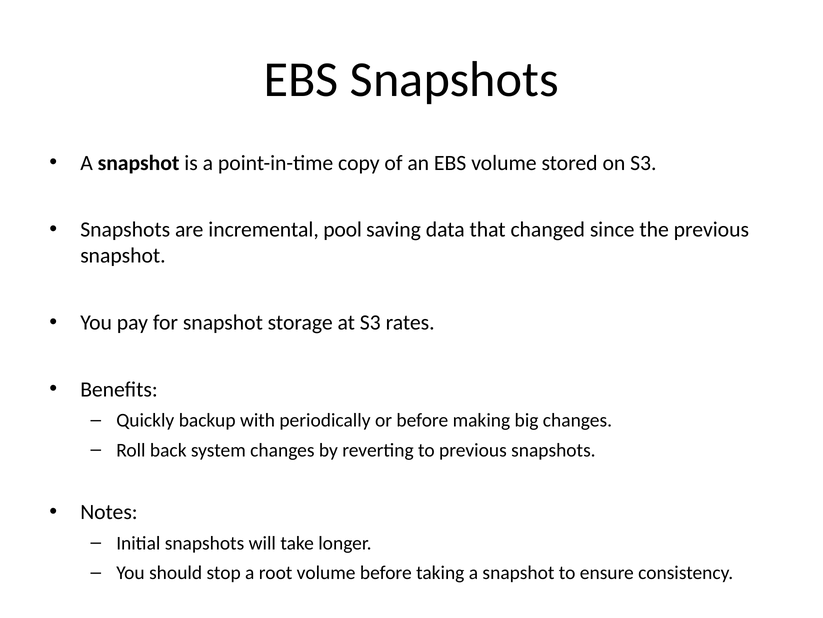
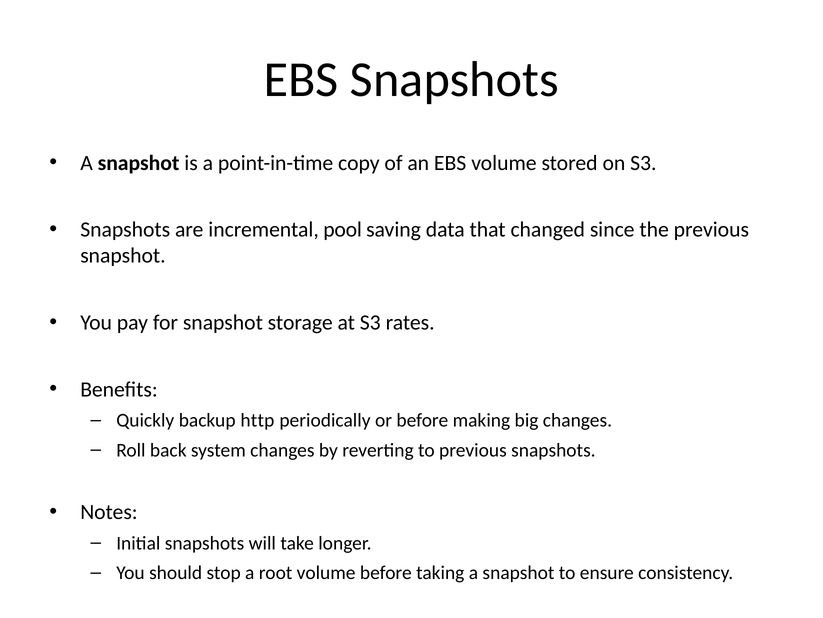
with: with -> http (257, 420)
